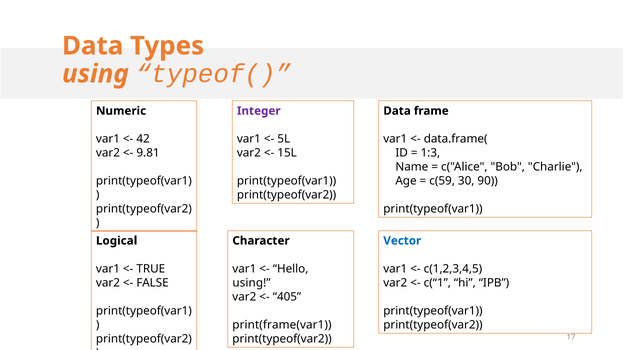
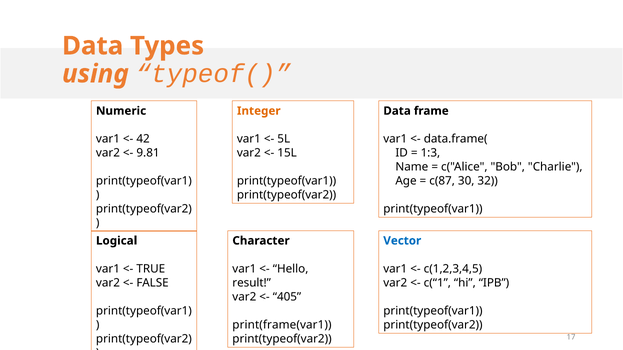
Integer colour: purple -> orange (259, 111)
c(59: c(59 -> c(87 (442, 181)
90: 90 -> 32 (488, 181)
using: using -> result (252, 283)
